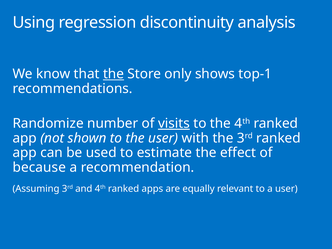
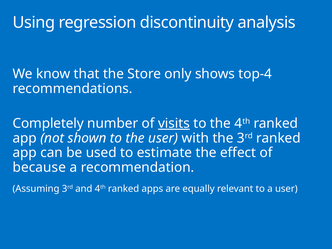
the underline: present -> none (113, 74)
top-1: top-1 -> top-4 (255, 74)
Randomize: Randomize -> Completely (48, 123)
